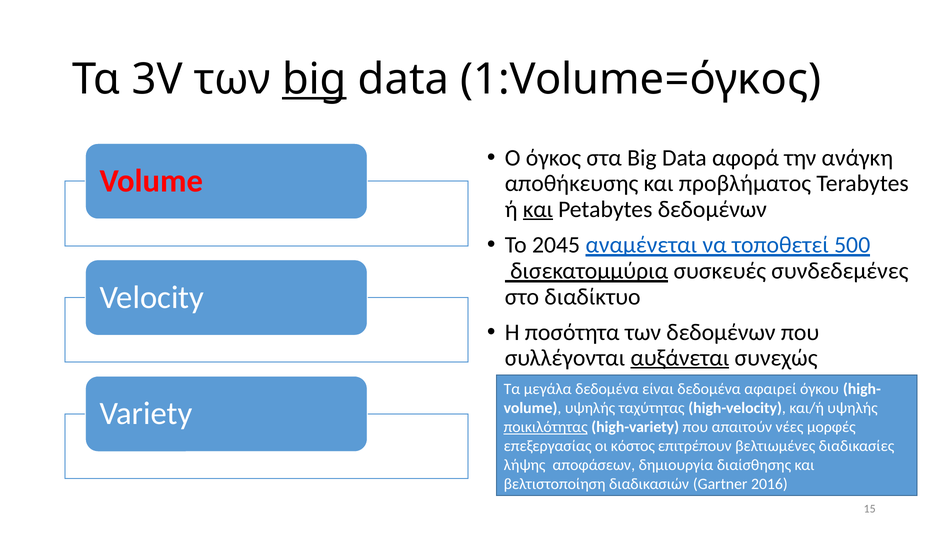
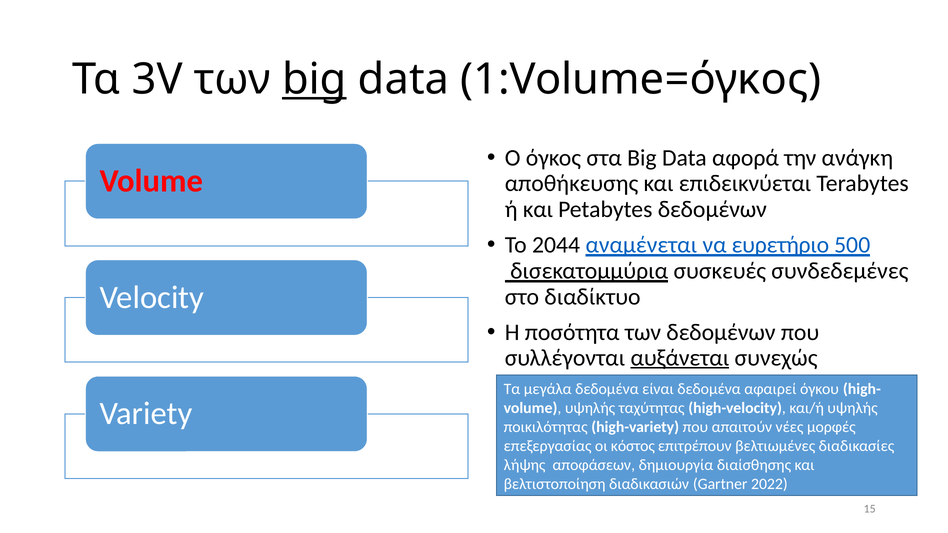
προβλήματος: προβλήματος -> επιδεικνύεται (745, 184)
και underline: present -> none (538, 209)
2045: 2045 -> 2044 (556, 245)
τοποθετεί: τοποθετεί -> ευρετήριο (780, 245)
ποικιλότητας underline: present -> none (546, 427)
2016: 2016 -> 2022 (769, 484)
